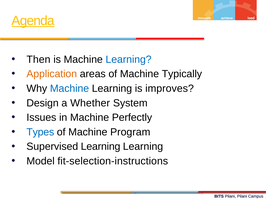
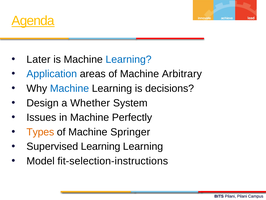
Then: Then -> Later (38, 59)
Application colour: orange -> blue (52, 74)
Typically: Typically -> Arbitrary (182, 74)
improves: improves -> decisions (170, 88)
Types colour: blue -> orange (40, 132)
Program: Program -> Springer (130, 132)
